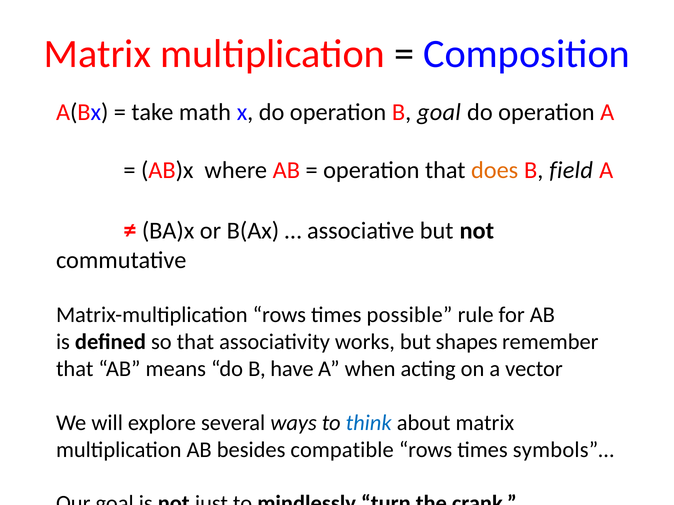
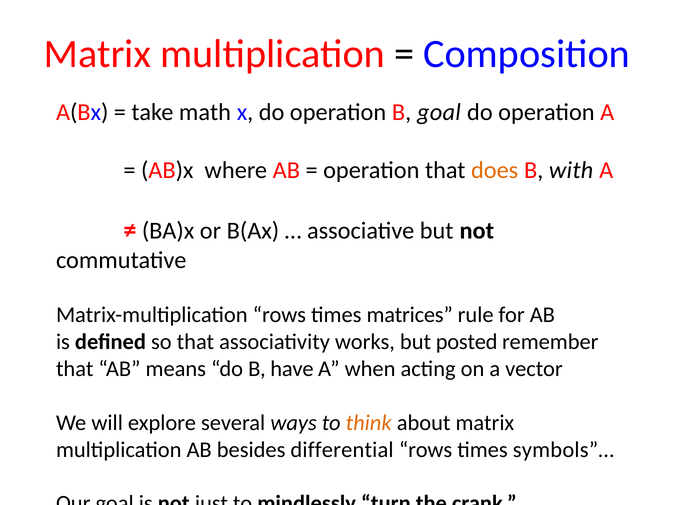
field: field -> with (571, 171)
possible: possible -> matrices (410, 315)
shapes: shapes -> posted (467, 342)
think colour: blue -> orange (369, 423)
compatible: compatible -> differential (342, 450)
